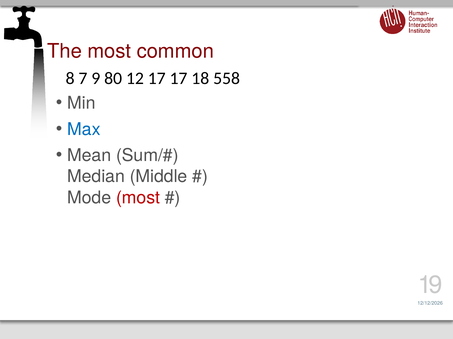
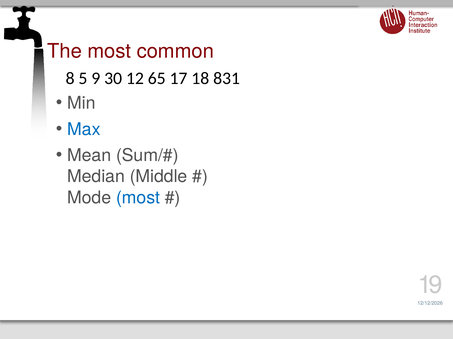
7: 7 -> 5 (83, 78)
80: 80 -> 30 (113, 78)
12 17: 17 -> 65 (157, 78)
558: 558 -> 831 (227, 78)
most colour: red -> blue (138, 198)
